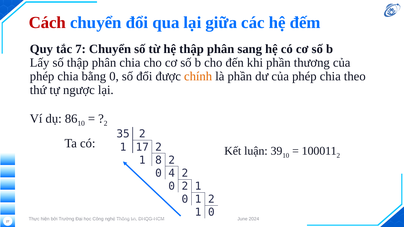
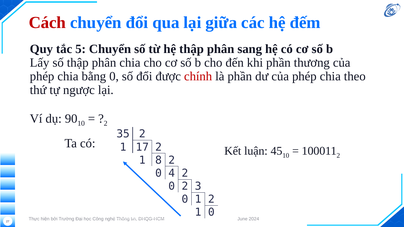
7: 7 -> 5 (81, 49)
chính colour: orange -> red (198, 76)
86: 86 -> 90 (71, 119)
39: 39 -> 45 (276, 151)
1: 1 -> 3 (198, 186)
